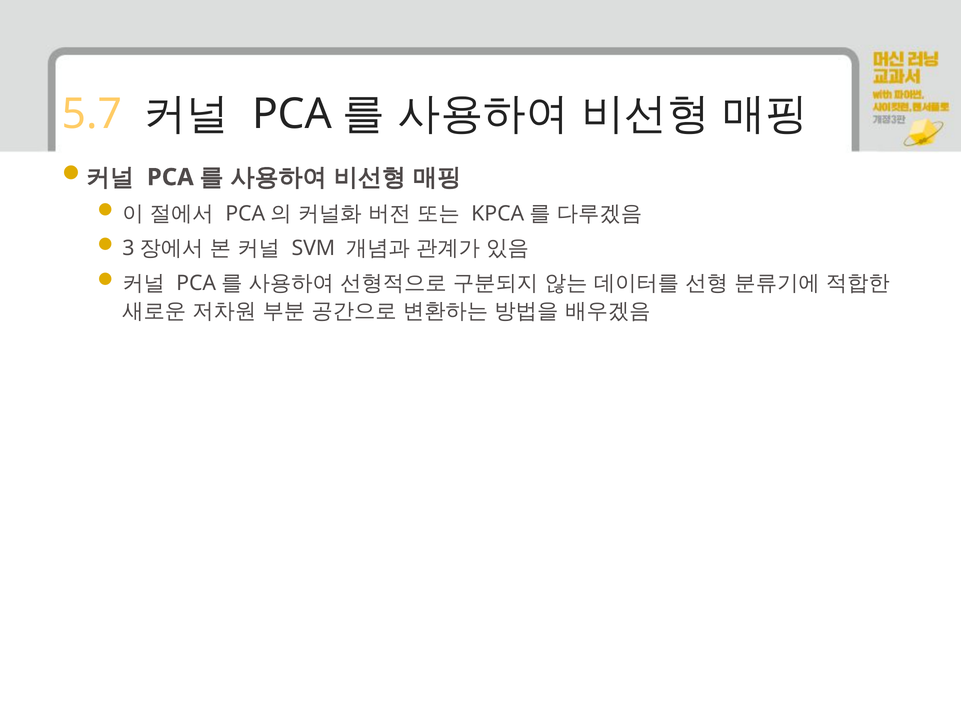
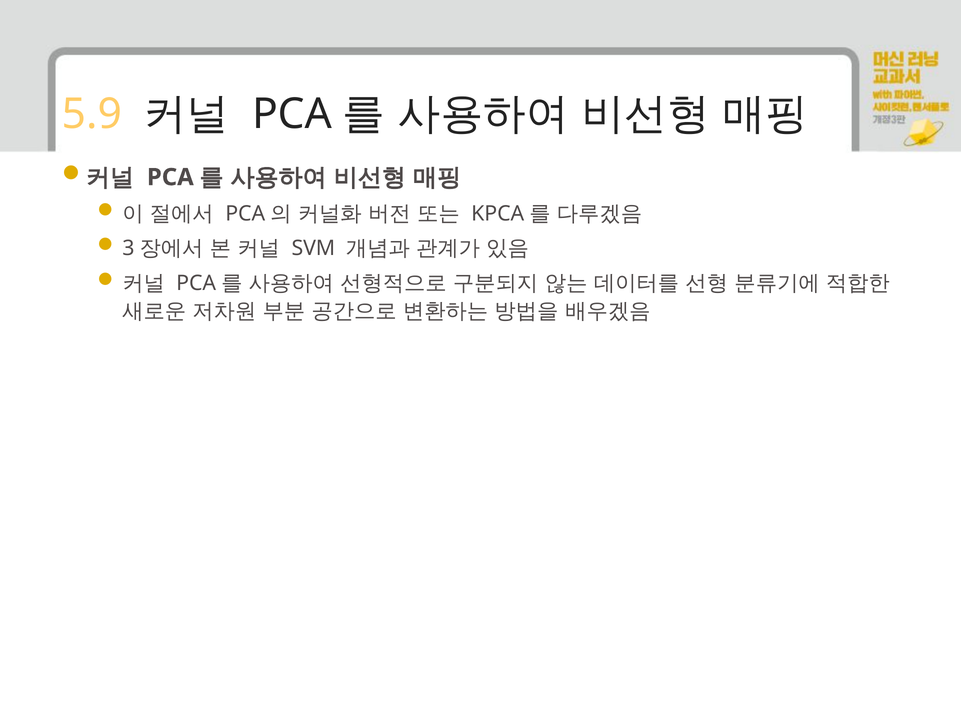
5.7: 5.7 -> 5.9 (92, 114)
